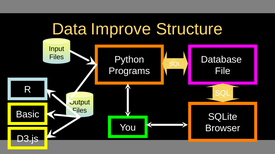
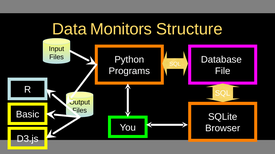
Improve: Improve -> Monitors (121, 29)
